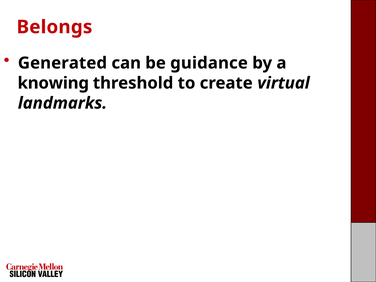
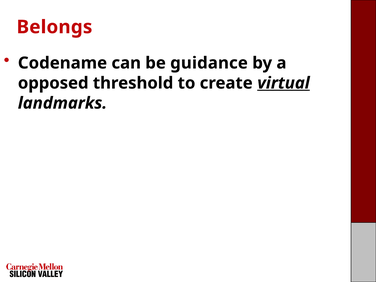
Generated: Generated -> Codename (62, 63)
knowing: knowing -> opposed (53, 83)
virtual underline: none -> present (284, 83)
